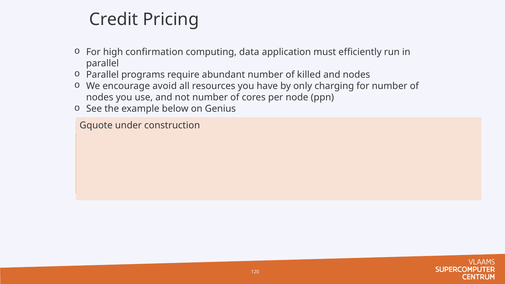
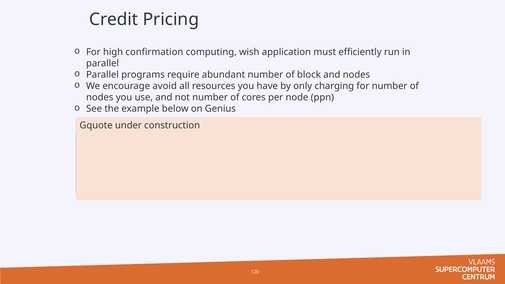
data: data -> wish (249, 52)
killed: killed -> block (309, 75)
